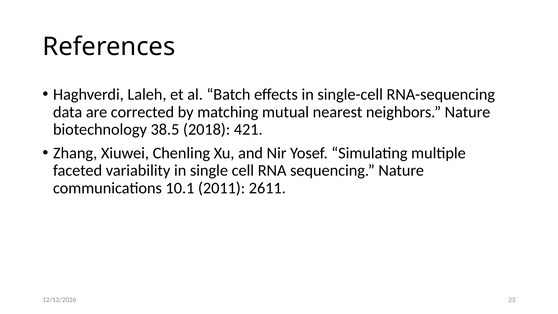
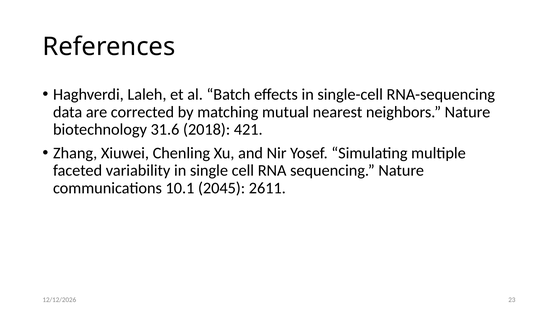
38.5: 38.5 -> 31.6 (165, 130)
2011: 2011 -> 2045 (222, 188)
